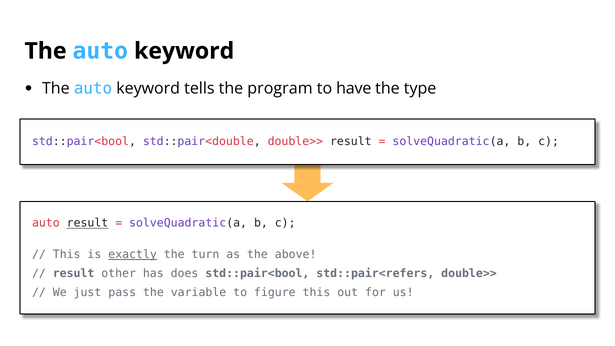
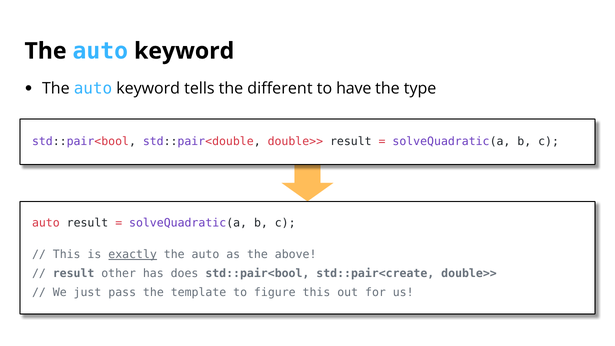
program: program -> different (280, 89)
result underline: present -> none (88, 223)
turn: turn -> auto (205, 254)
std::pair<refers: std::pair<refers -> std::pair<create (375, 273)
variable: variable -> template (199, 292)
